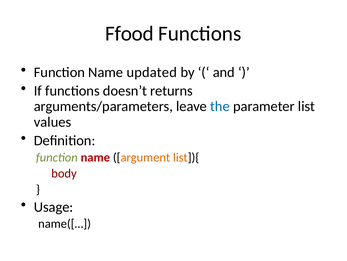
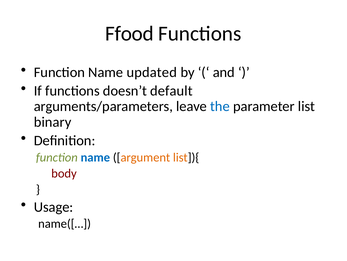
returns: returns -> default (171, 91)
values: values -> binary (53, 122)
name colour: red -> blue (95, 157)
